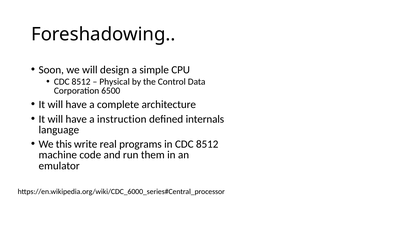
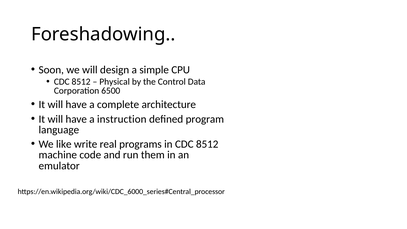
internals: internals -> program (205, 119)
this: this -> like (64, 144)
